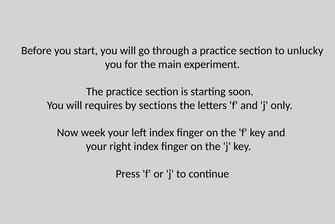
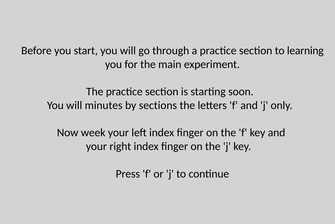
unlucky: unlucky -> learning (305, 50)
requires: requires -> minutes (104, 105)
